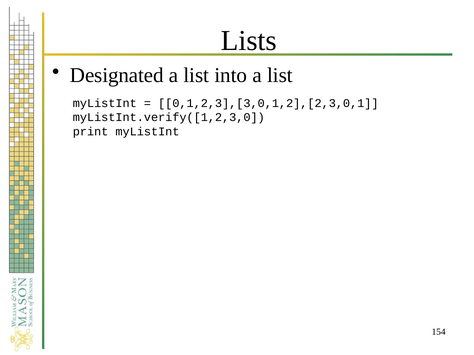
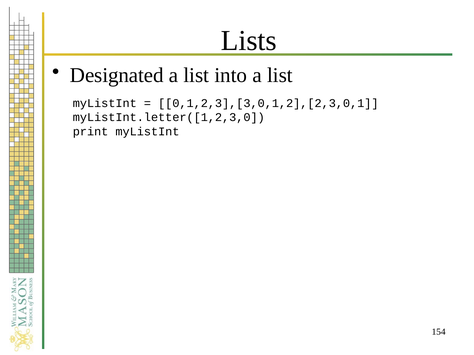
myListInt.verify([1,2,3,0: myListInt.verify([1,2,3,0 -> myListInt.letter([1,2,3,0 (169, 118)
